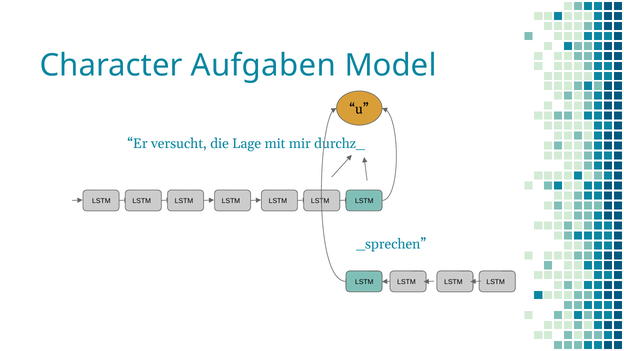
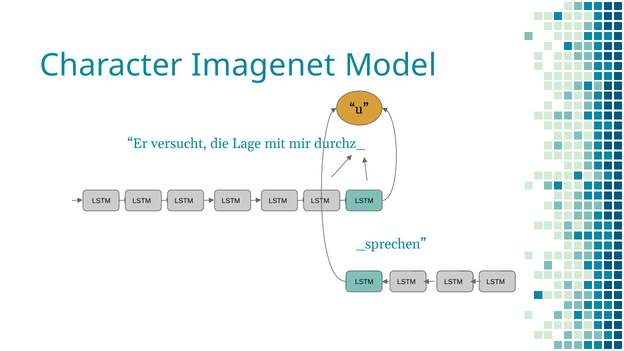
Aufgaben: Aufgaben -> Imagenet (263, 65)
